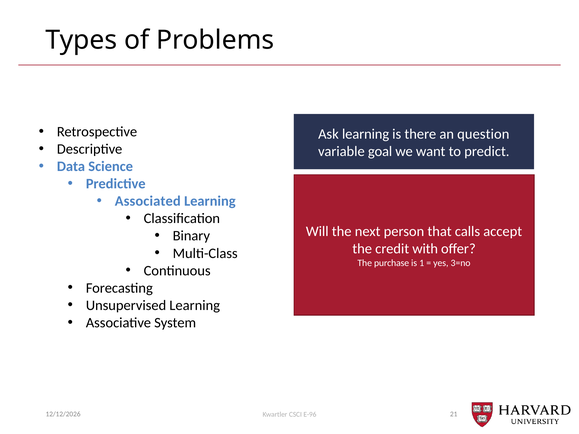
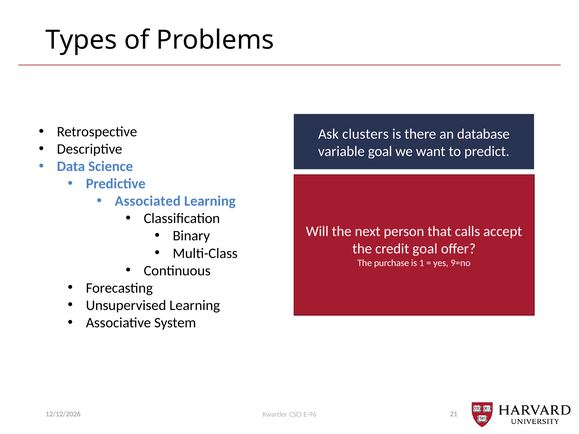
Ask learning: learning -> clusters (365, 134)
question: question -> database (483, 134)
credit with: with -> goal (425, 249)
3=no: 3=no -> 9=no (461, 263)
